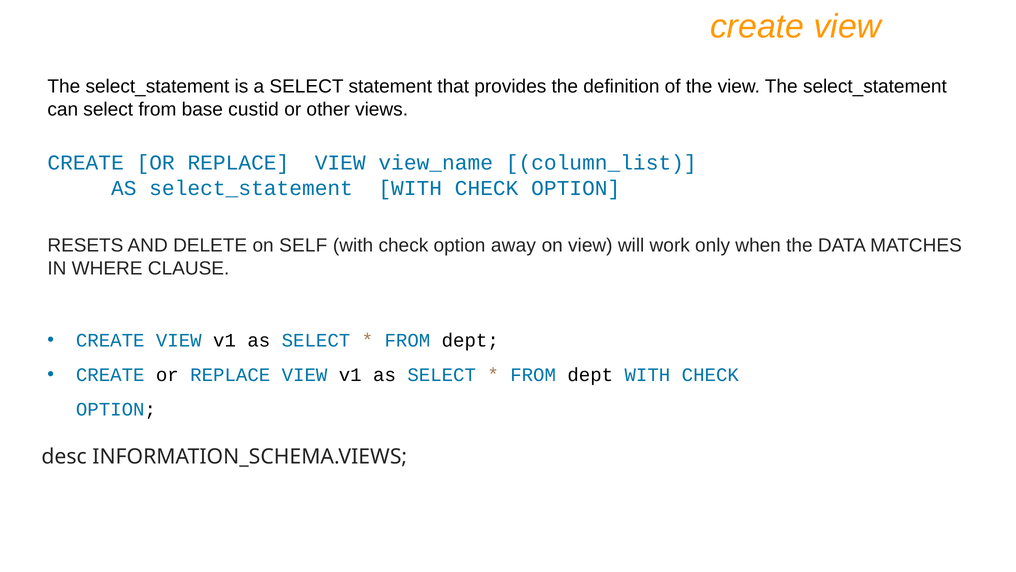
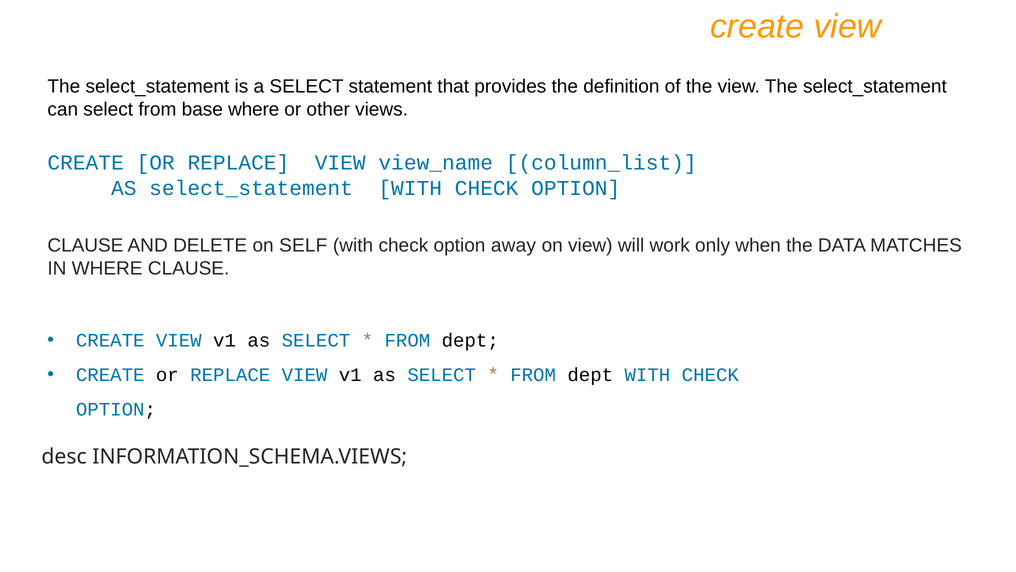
base custid: custid -> where (254, 109)
RESETS: RESETS -> CLAUSE (85, 245)
